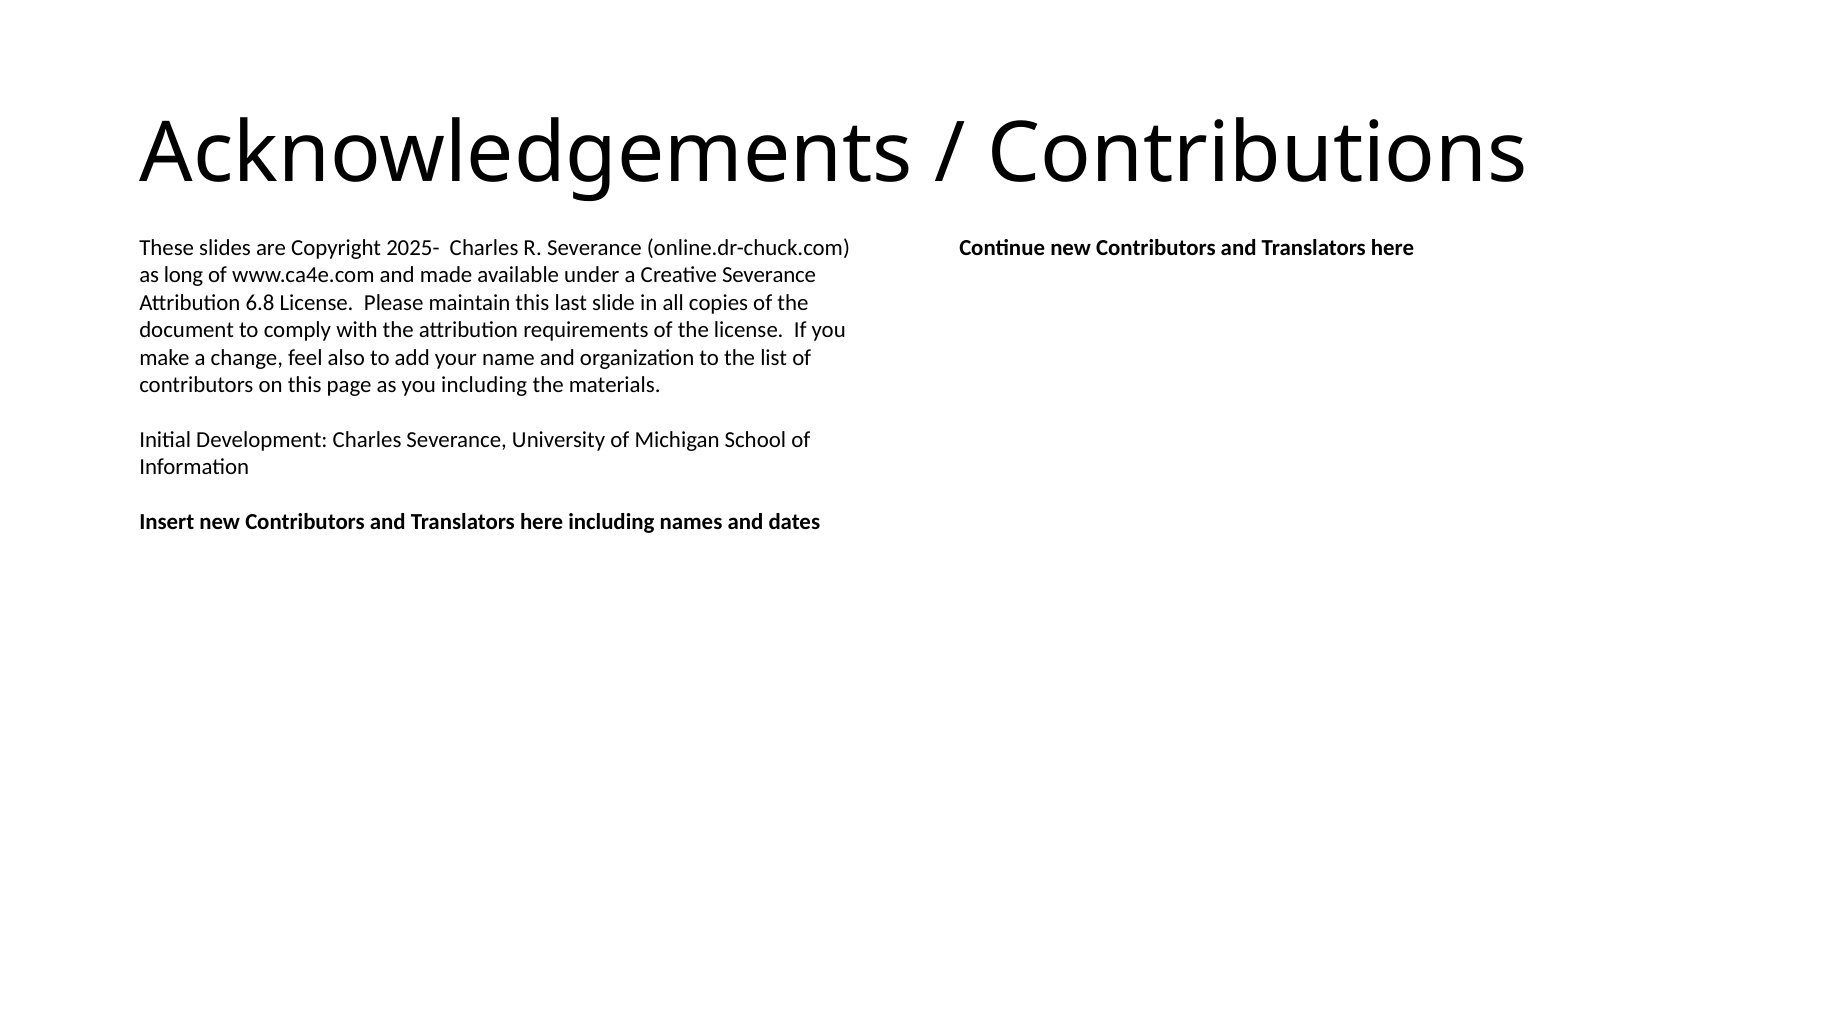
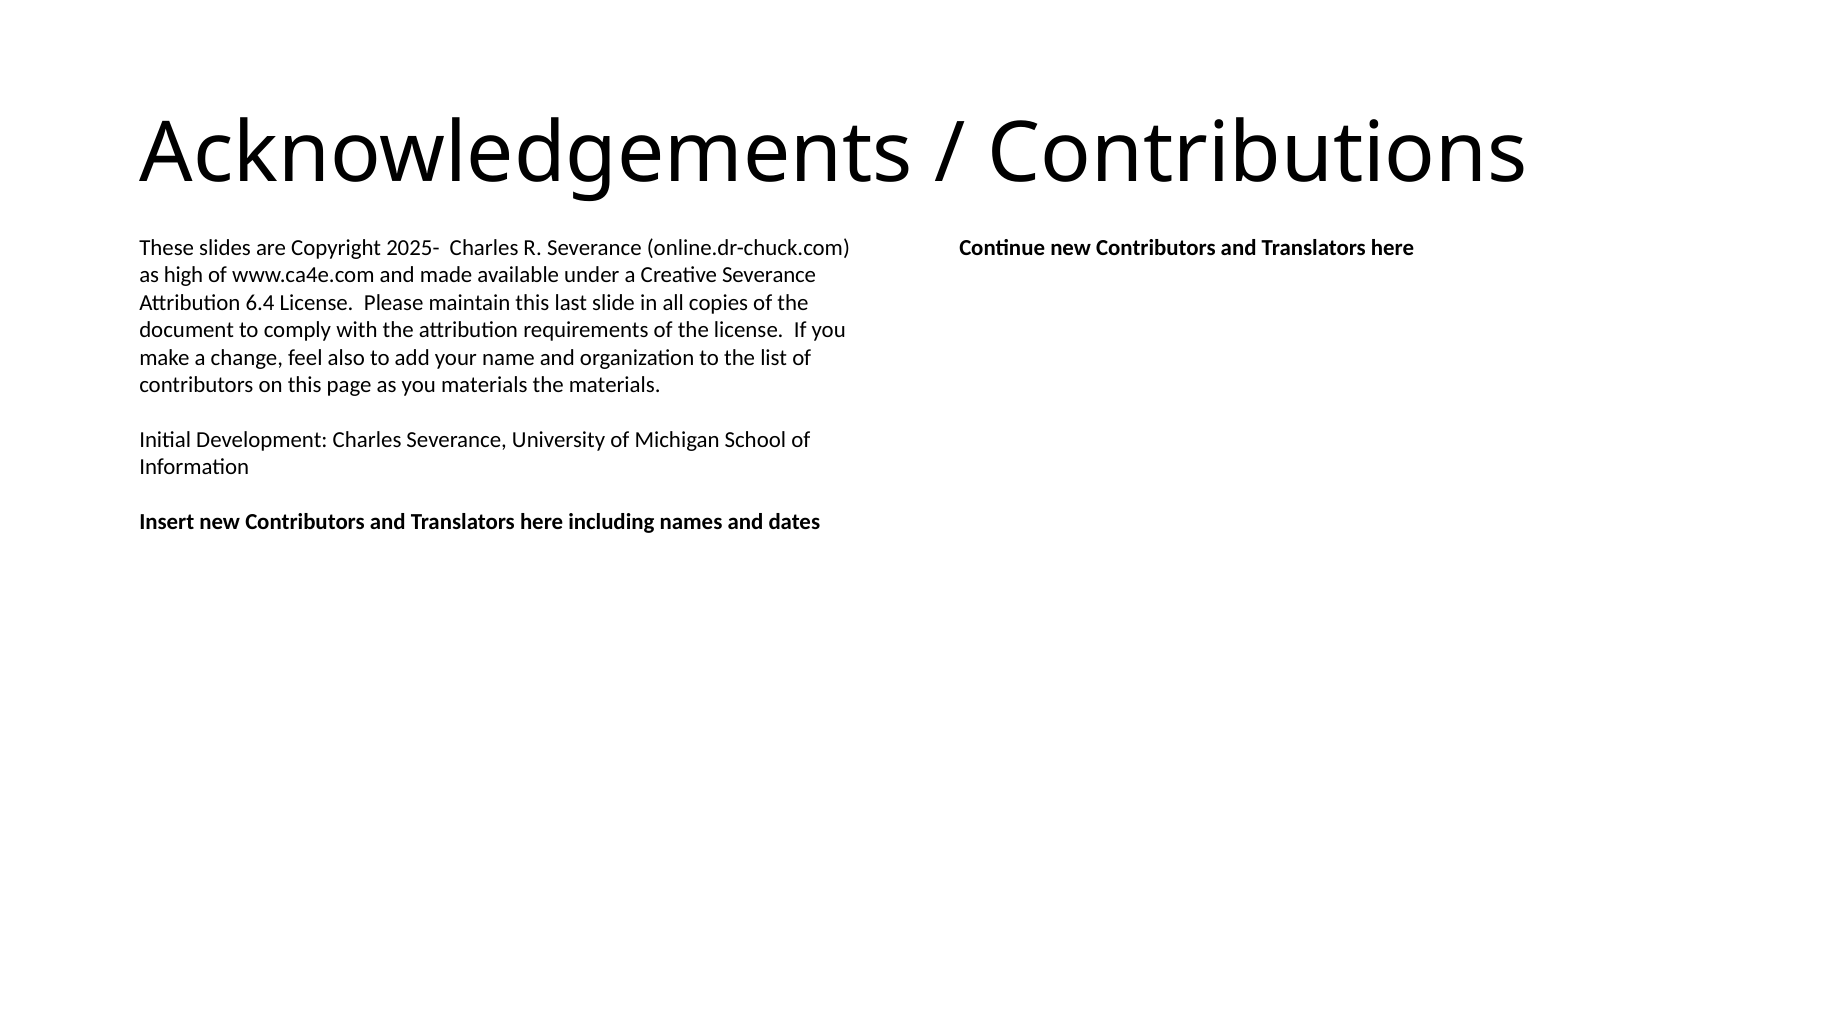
long: long -> high (184, 275)
6.8: 6.8 -> 6.4 (260, 303)
you including: including -> materials (484, 385)
